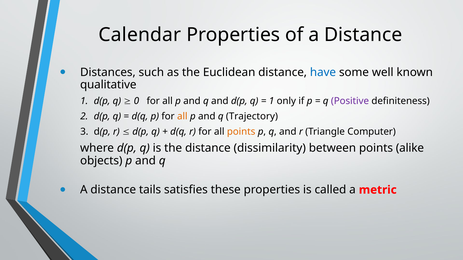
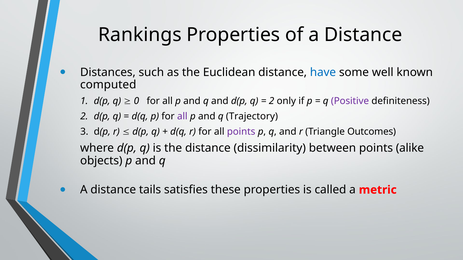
Calendar: Calendar -> Rankings (140, 35)
qualitative: qualitative -> computed (108, 85)
1: 1 -> 2 (272, 101)
all colour: orange -> purple (182, 116)
points colour: orange -> purple (241, 132)
Computer: Computer -> Outcomes (372, 132)
